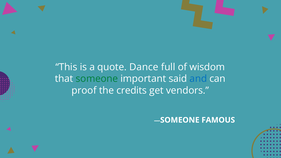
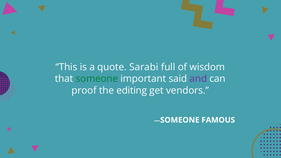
Dance: Dance -> Sarabi (144, 67)
and colour: blue -> purple (198, 79)
credits: credits -> editing (132, 90)
